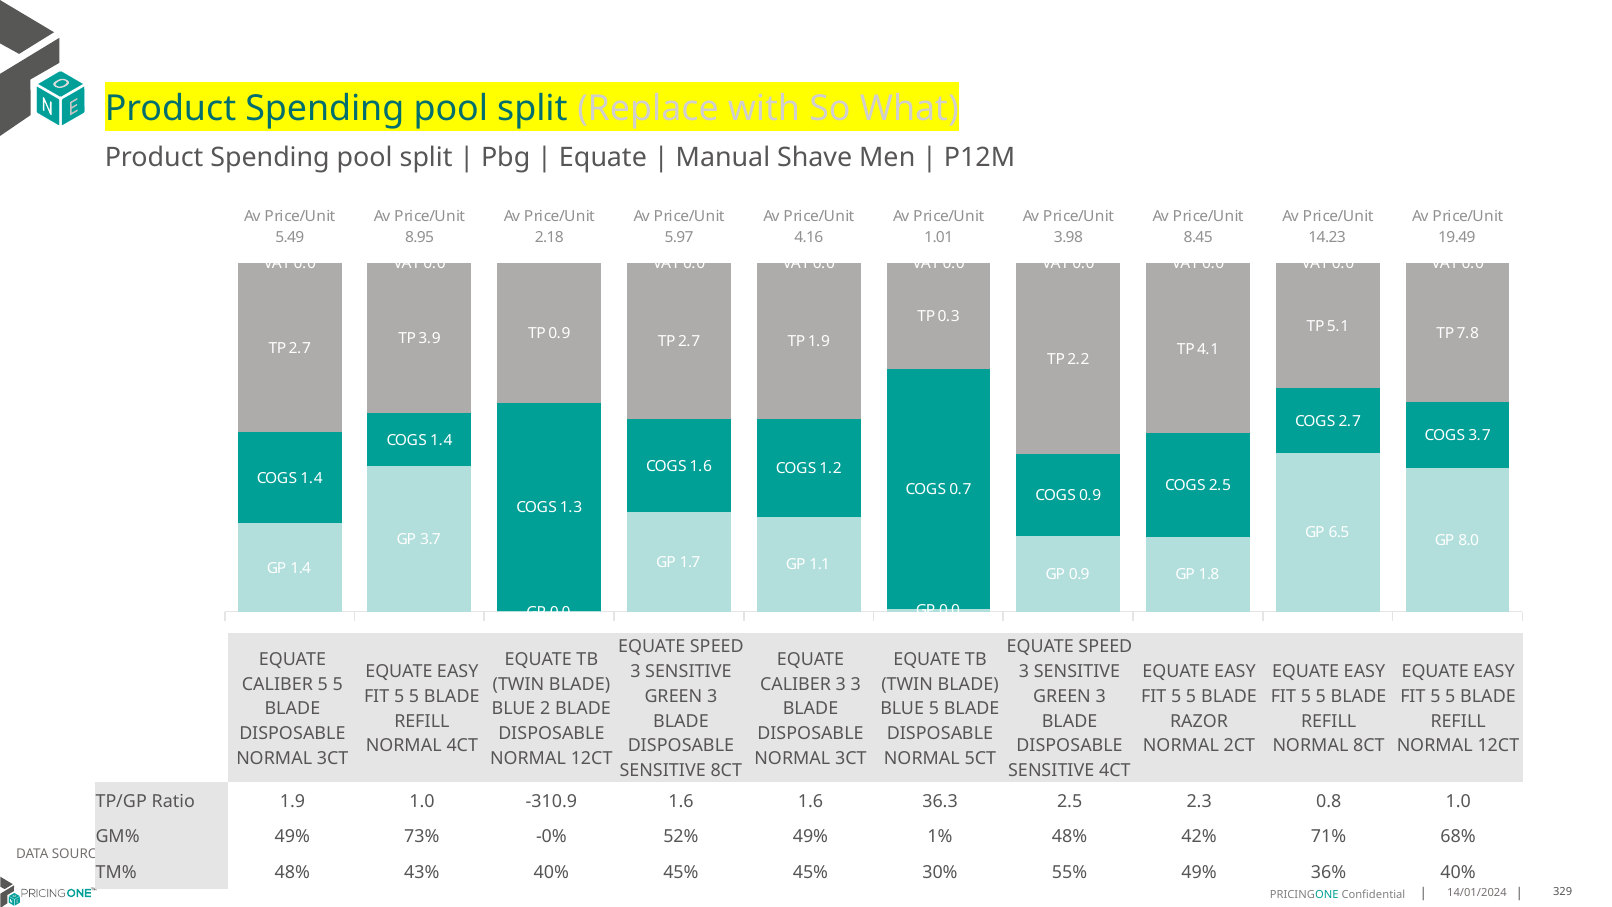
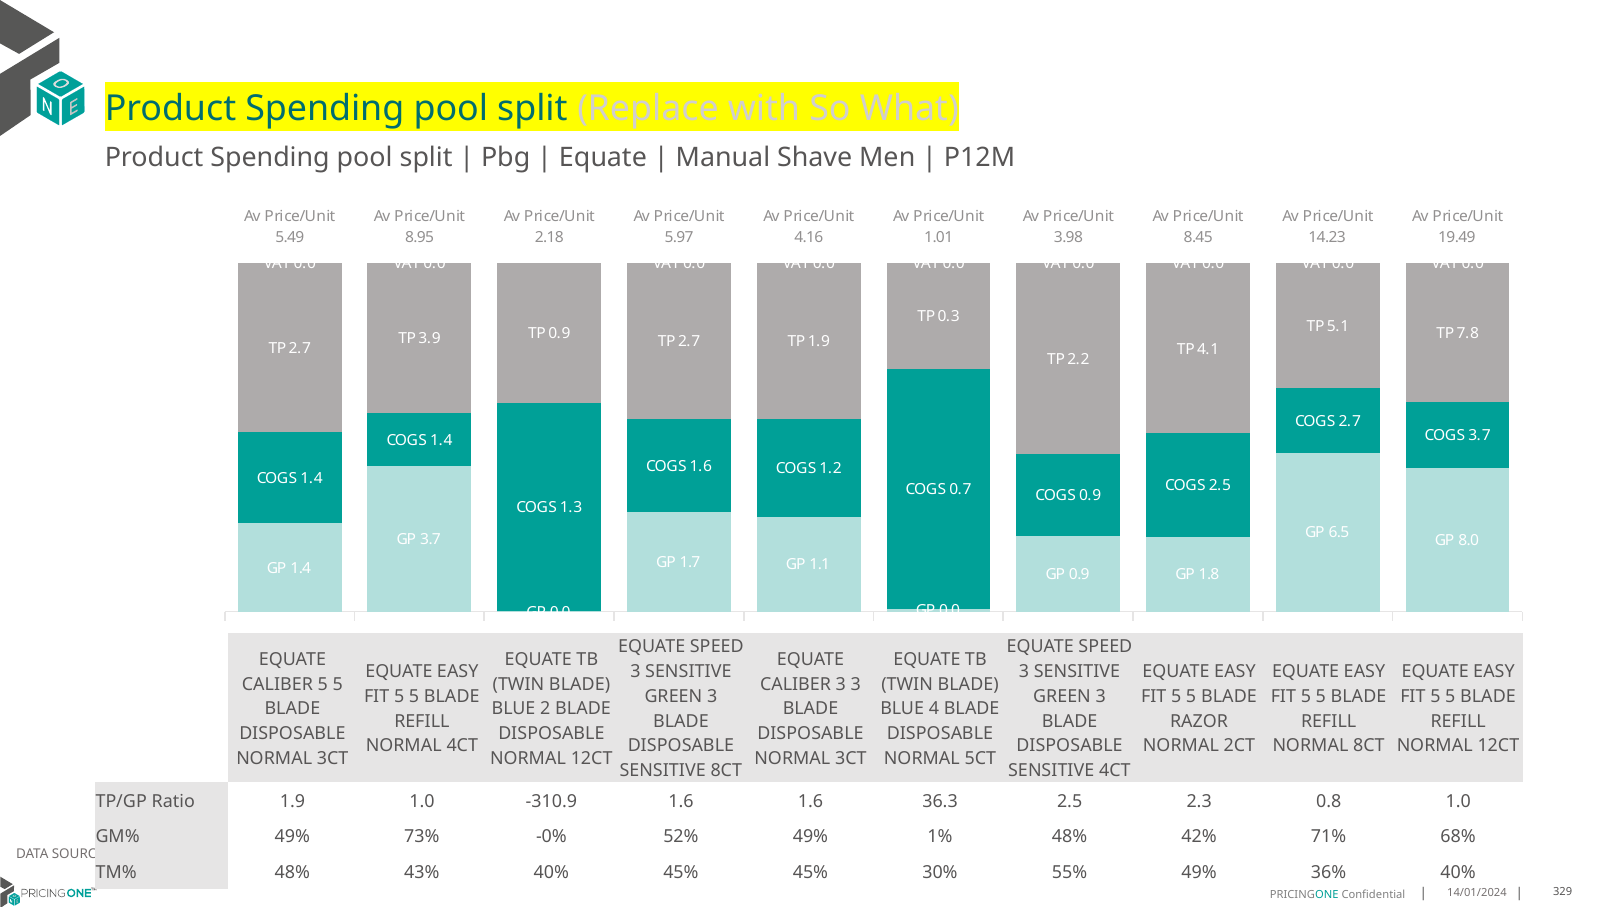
BLUE 5: 5 -> 4 (934, 709)
